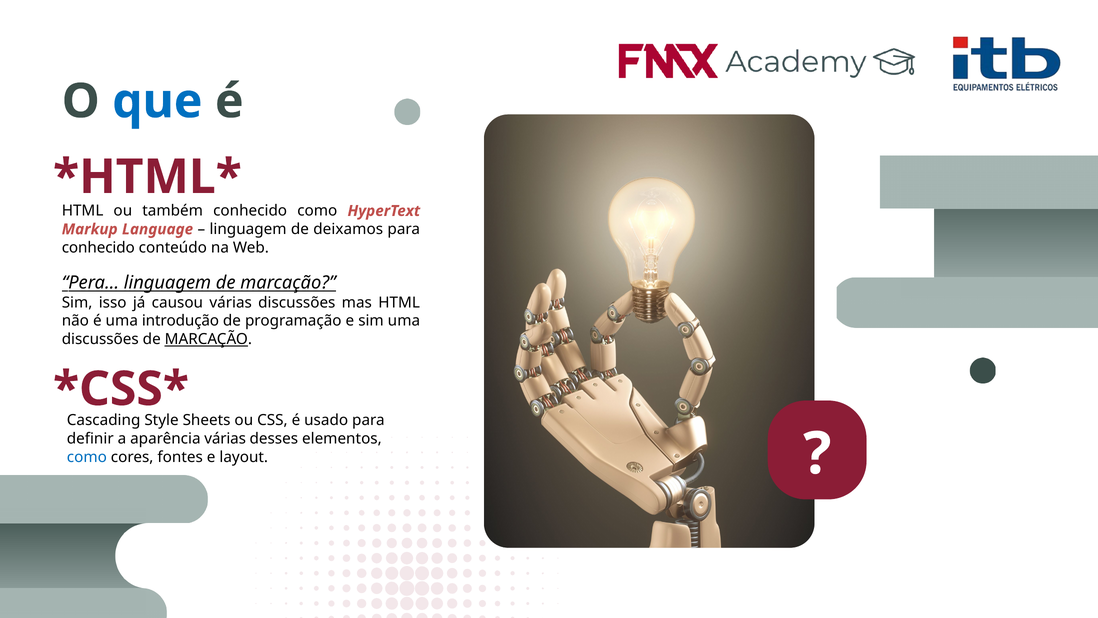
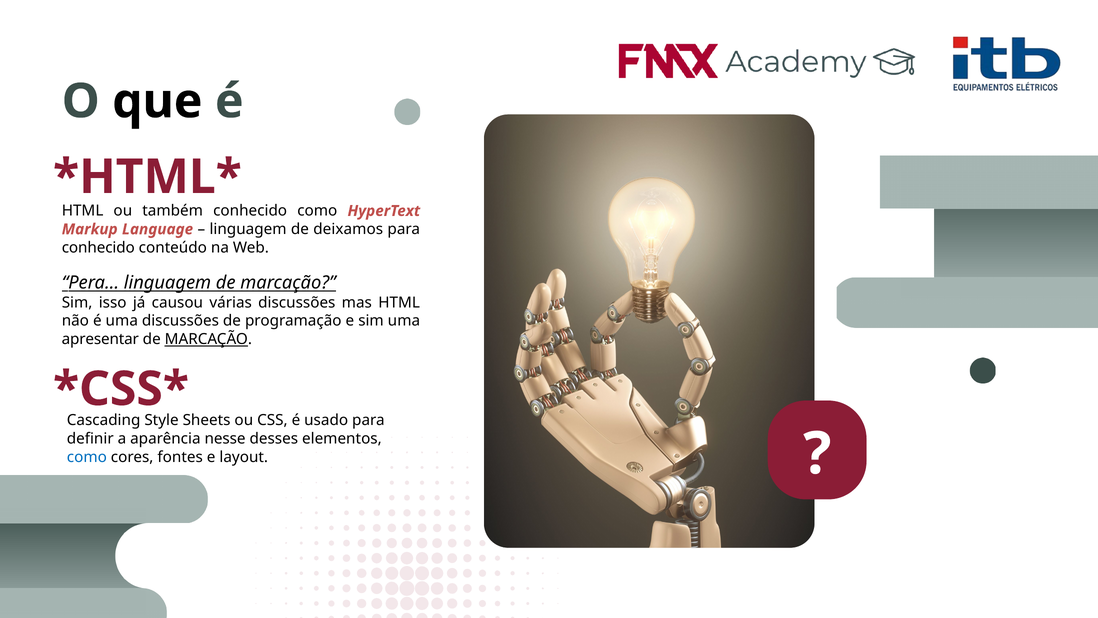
que colour: blue -> black (157, 101)
uma introdução: introdução -> discussões (180, 321)
discussões: discussões -> apresentar (100, 339)
aparência várias: várias -> nesse (225, 438)
